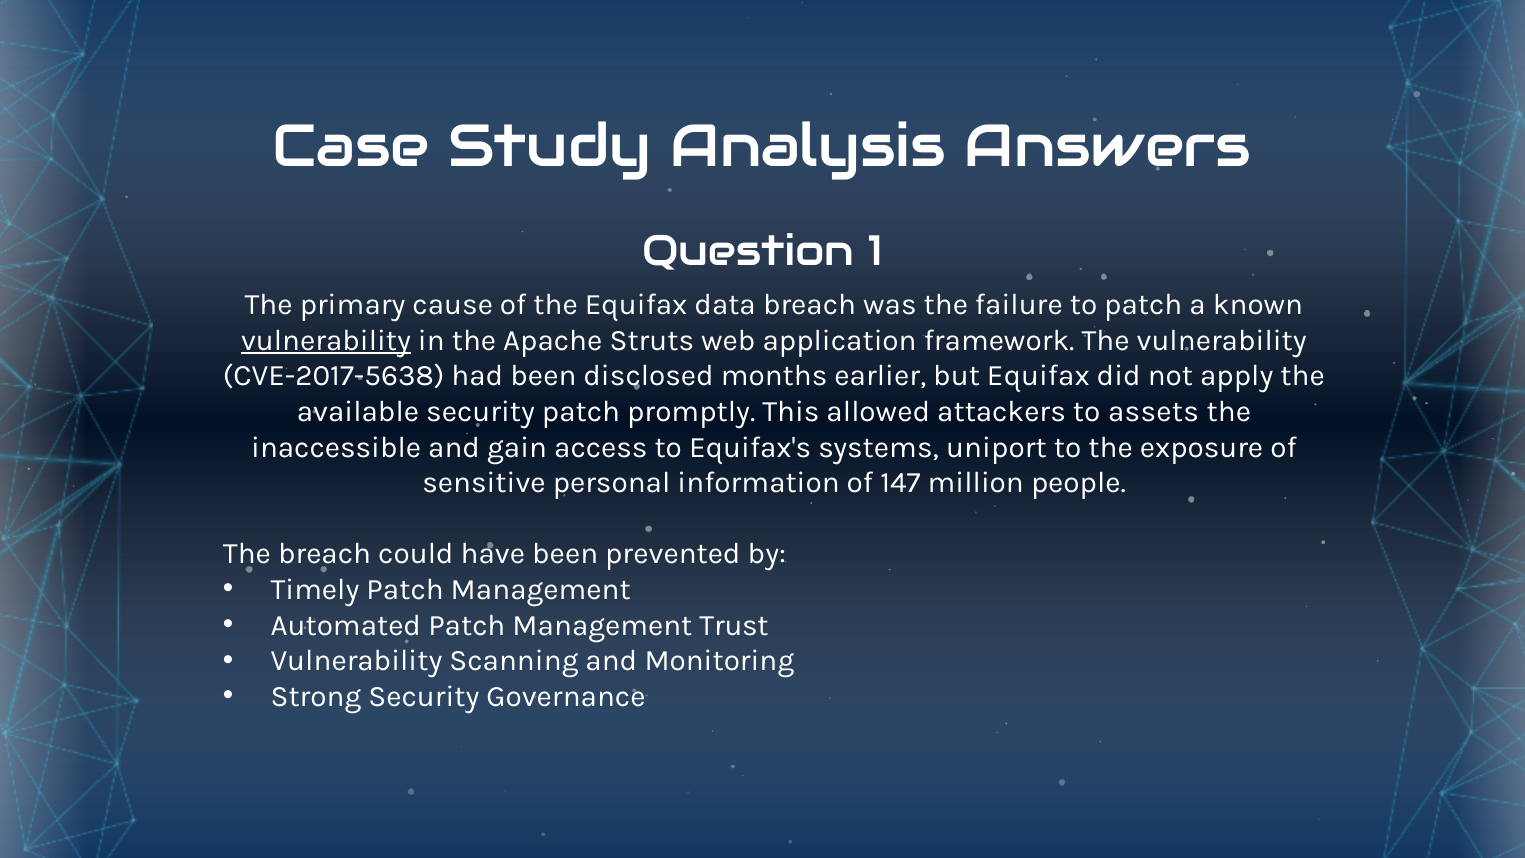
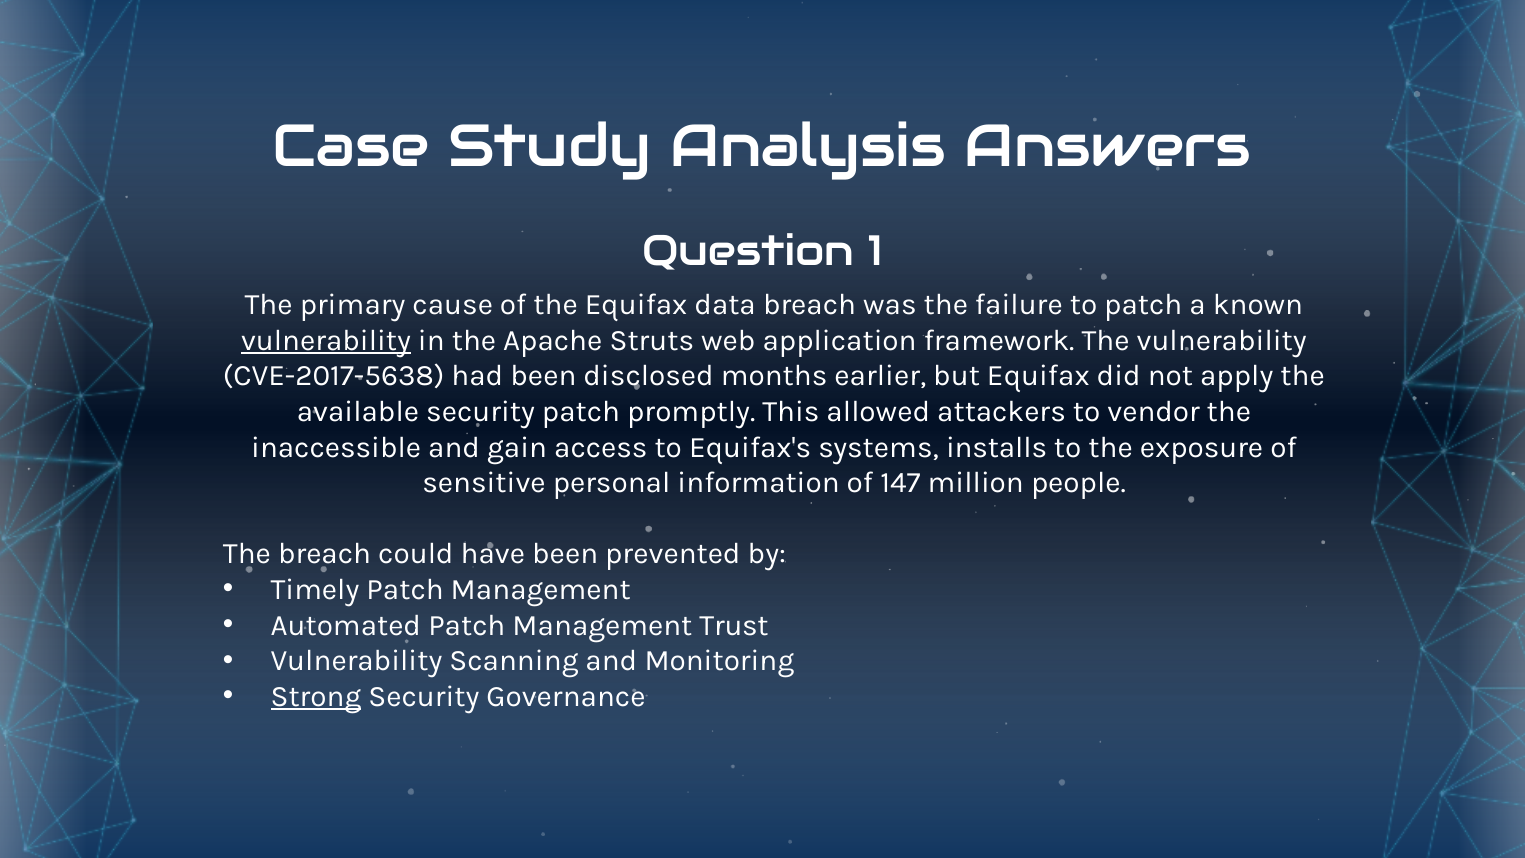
assets: assets -> vendor (1154, 412)
uniport: uniport -> installs (997, 447)
Strong underline: none -> present (316, 696)
